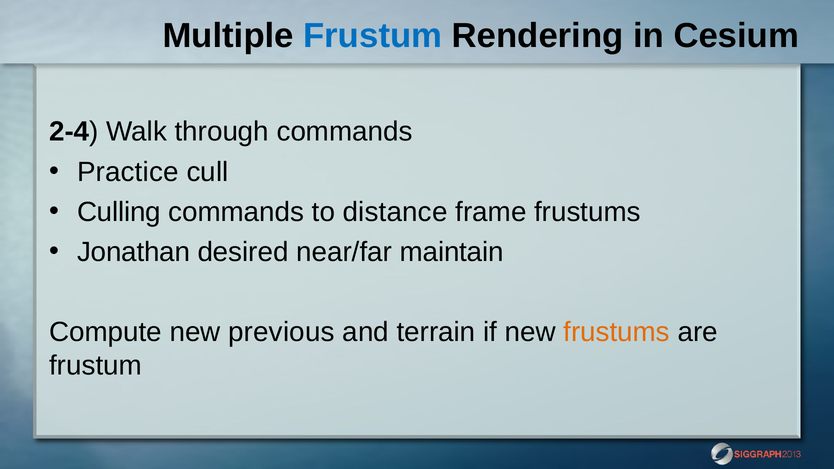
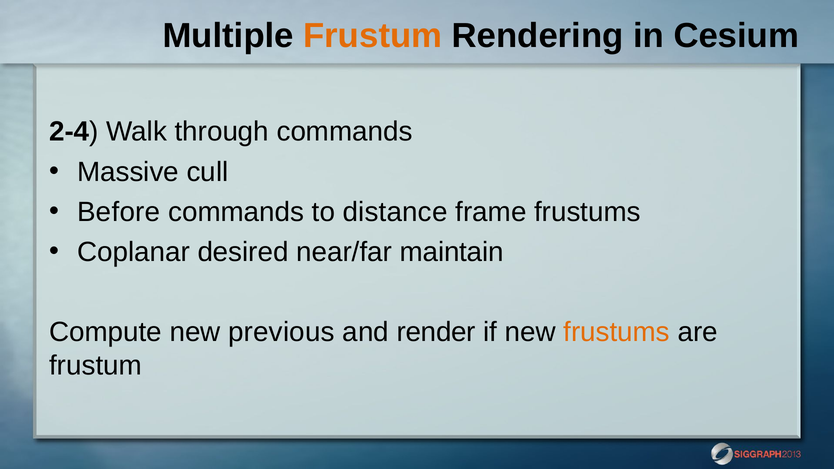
Frustum colour: blue -> orange (373, 36)
Practice: Practice -> Massive (128, 172)
Culling: Culling -> Before (119, 212)
Jonathan: Jonathan -> Coplanar (133, 252)
terrain: terrain -> render (436, 332)
